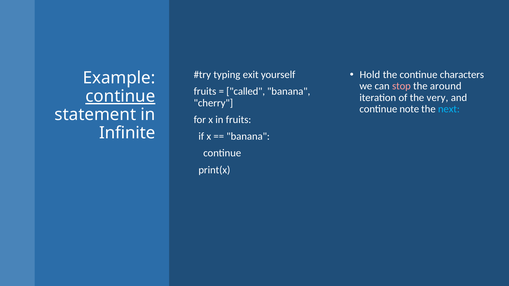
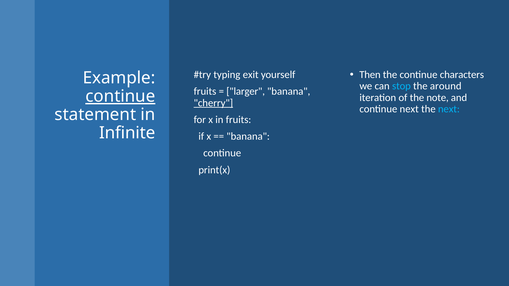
Hold: Hold -> Then (370, 75)
stop colour: pink -> light blue (401, 86)
called: called -> larger (246, 92)
very: very -> note (438, 98)
cherry underline: none -> present (213, 103)
continue note: note -> next (409, 109)
